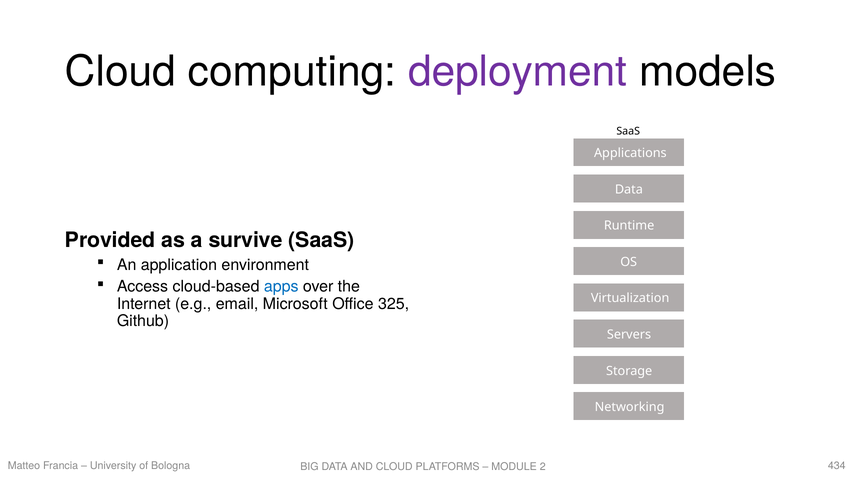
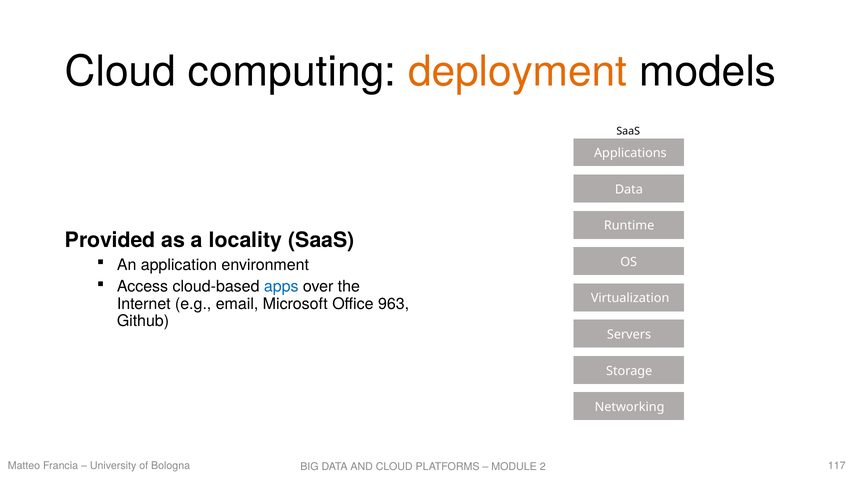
deployment colour: purple -> orange (518, 72)
survive: survive -> locality (245, 241)
325: 325 -> 963 (394, 304)
434: 434 -> 117 (837, 466)
